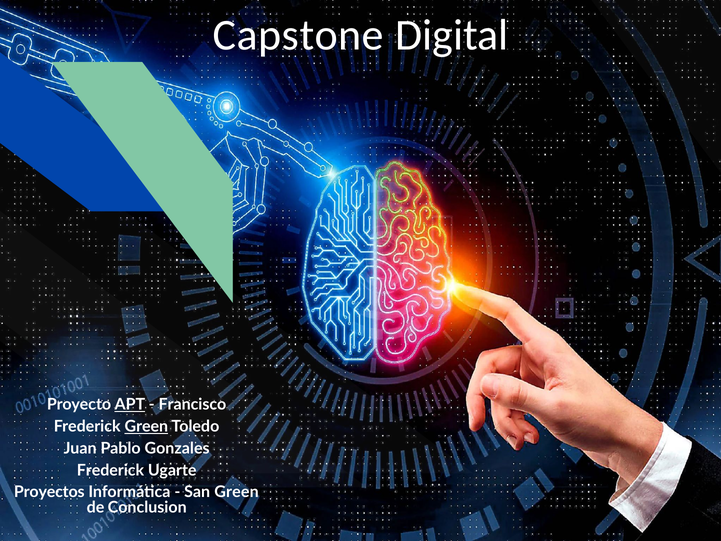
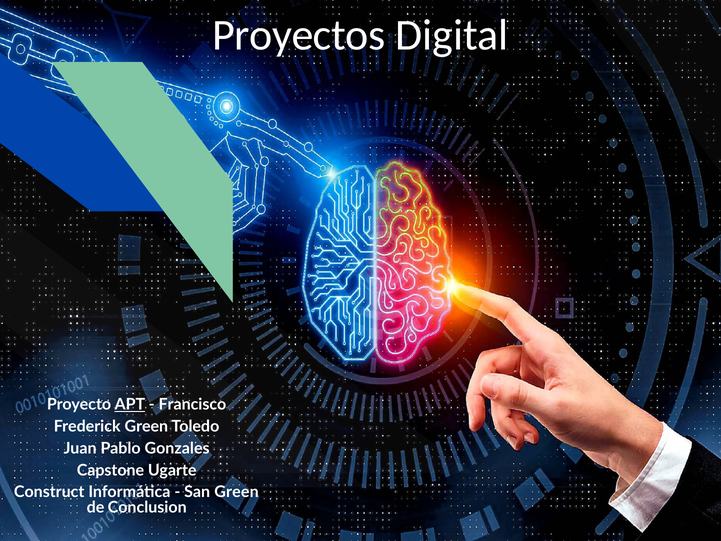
Capstone: Capstone -> Proyectos (299, 35)
Green underline: present -> none (146, 426)
Frederick: Frederick -> Capstone (110, 470)
Proyectos: Proyectos -> Construct (49, 492)
